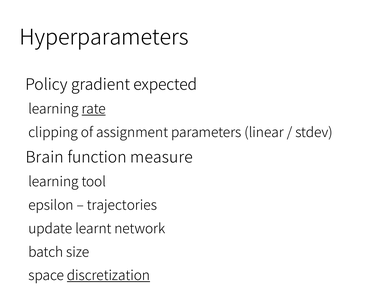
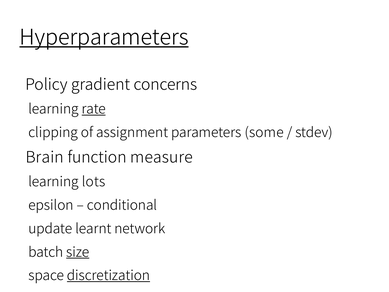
Hyperparameters underline: none -> present (104, 37)
expected: expected -> concerns (165, 85)
linear: linear -> some (264, 133)
tool: tool -> lots (94, 182)
trajectories: trajectories -> conditional (122, 205)
size underline: none -> present (78, 252)
